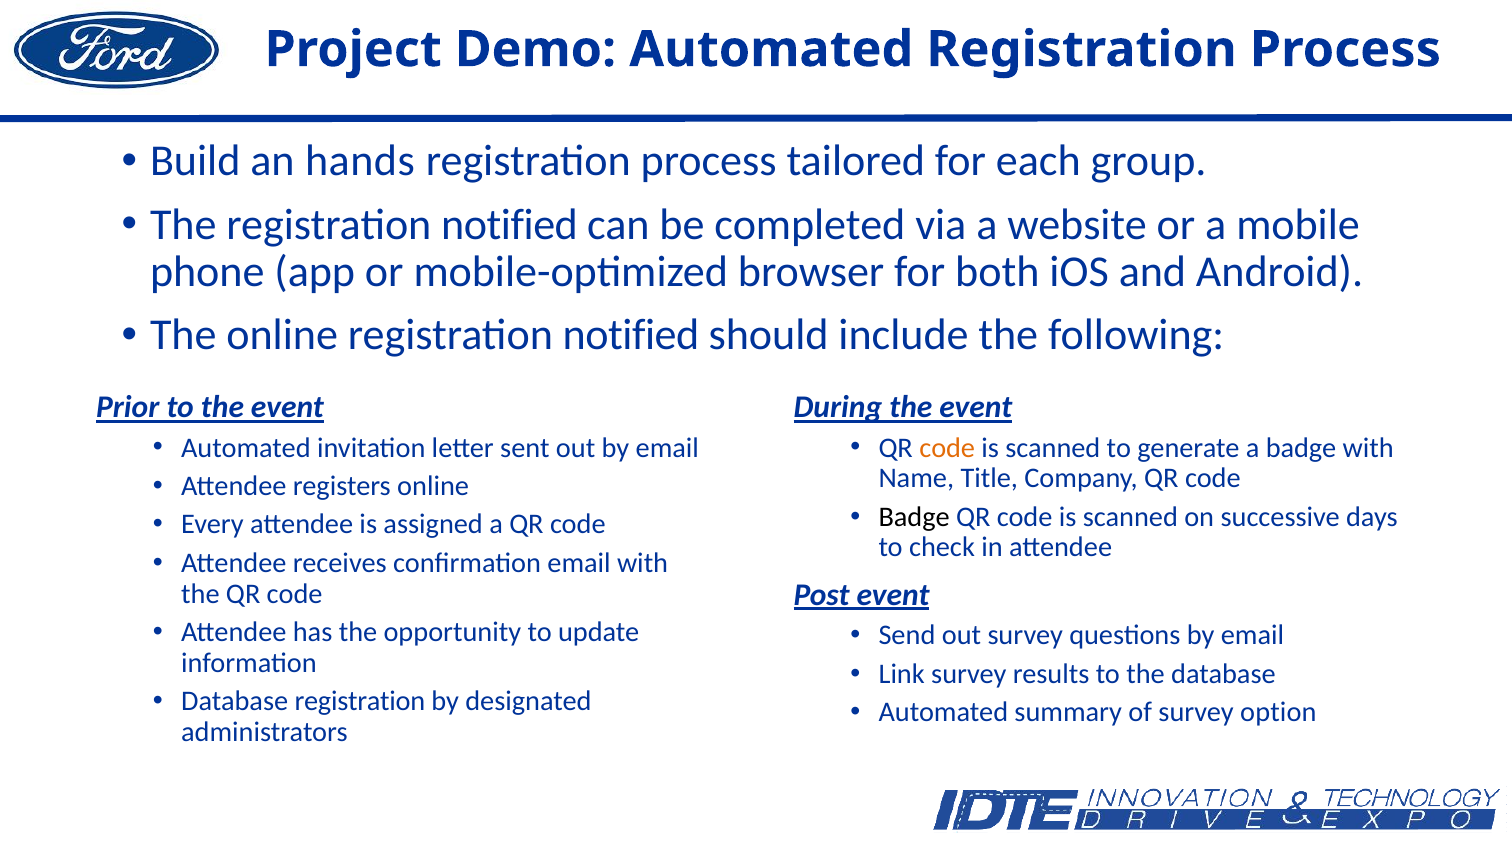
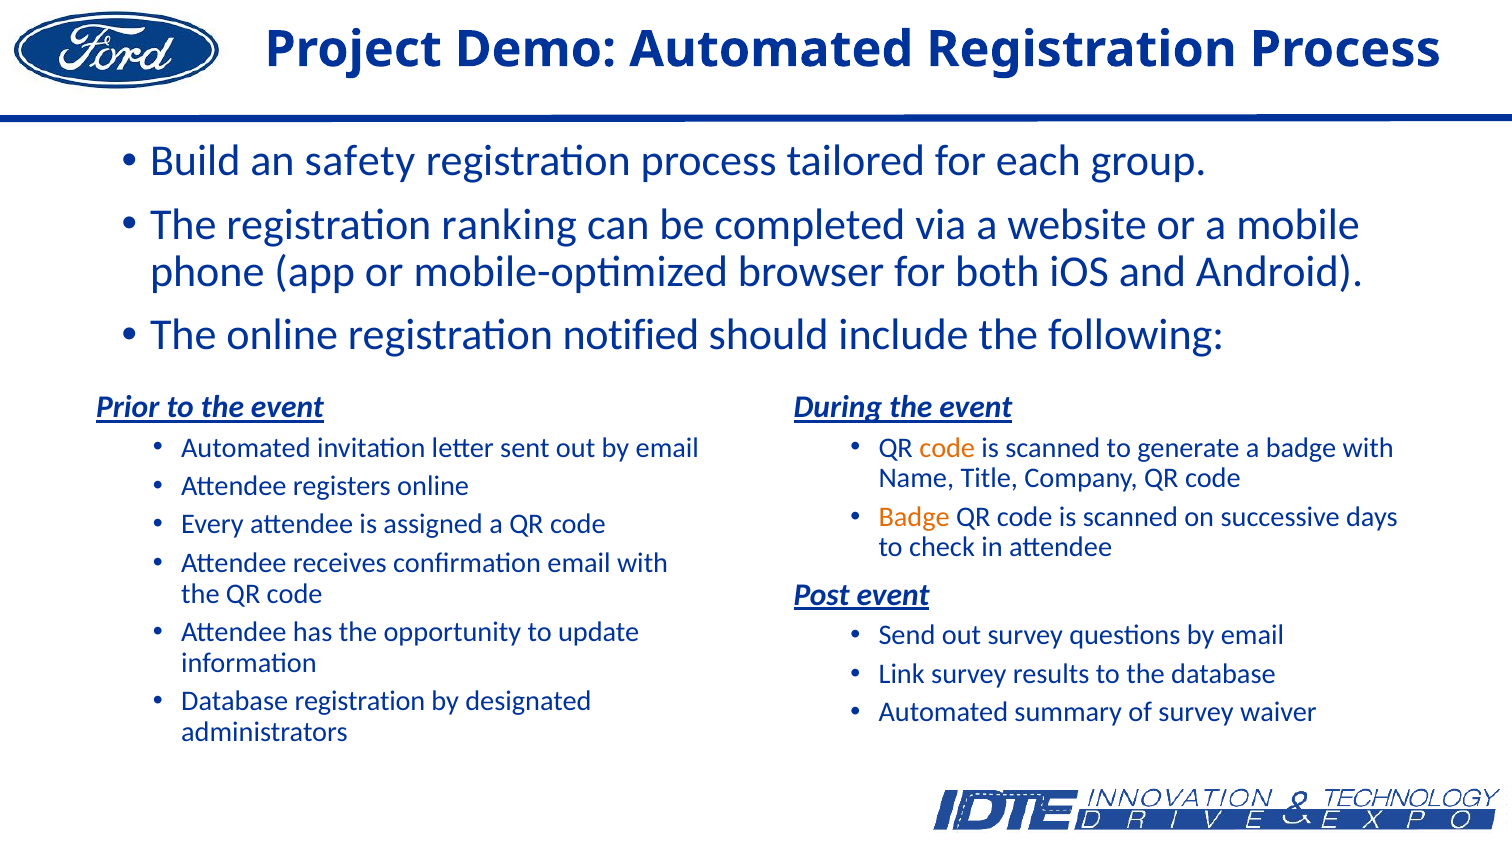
hands: hands -> safety (360, 161)
The registration notified: notified -> ranking (509, 225)
Badge colour: black -> orange (914, 517)
option: option -> waiver (1279, 713)
